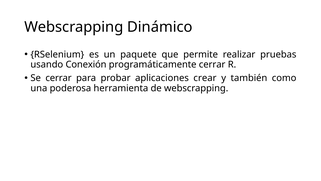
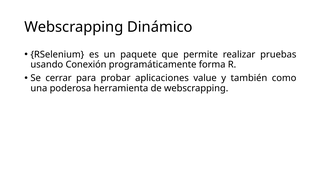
programáticamente cerrar: cerrar -> forma (212, 64)
crear: crear -> value (205, 78)
